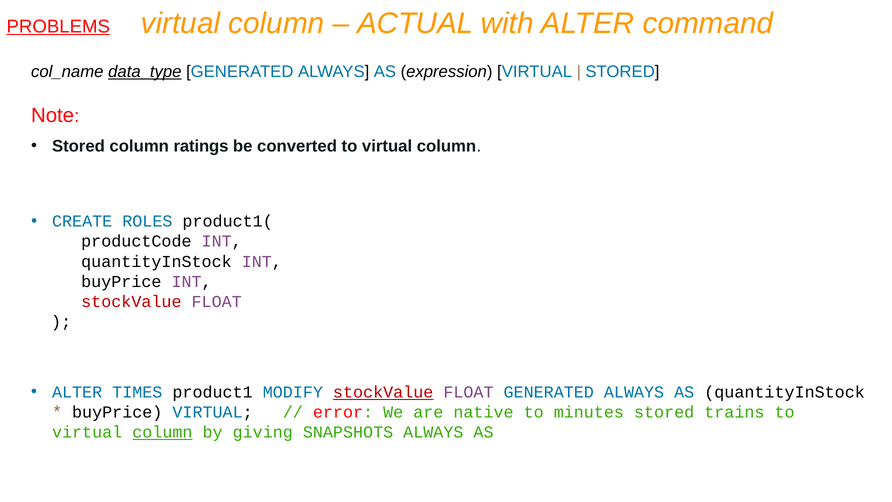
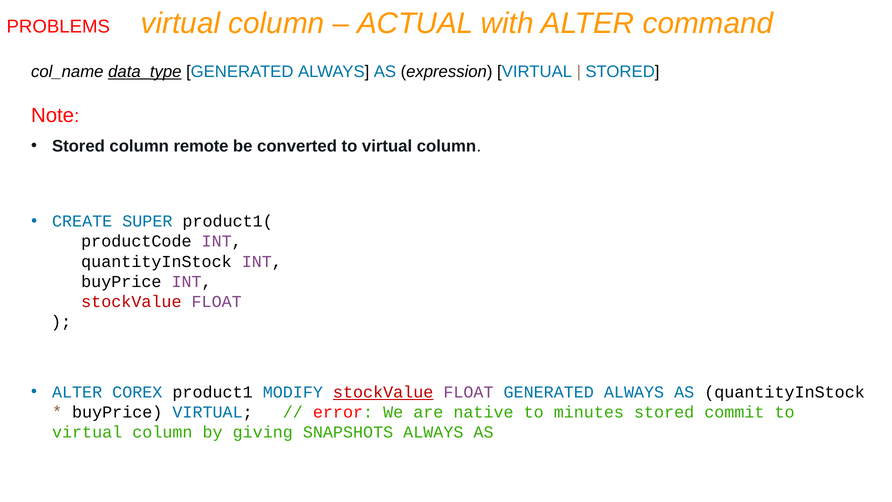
PROBLEMS underline: present -> none (58, 26)
ratings: ratings -> remote (201, 146)
ROLES: ROLES -> SUPER (147, 221)
TIMES: TIMES -> COREX (137, 392)
trains: trains -> commit (734, 412)
column underline: present -> none (162, 432)
